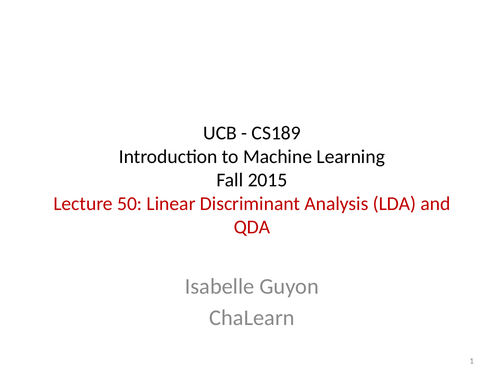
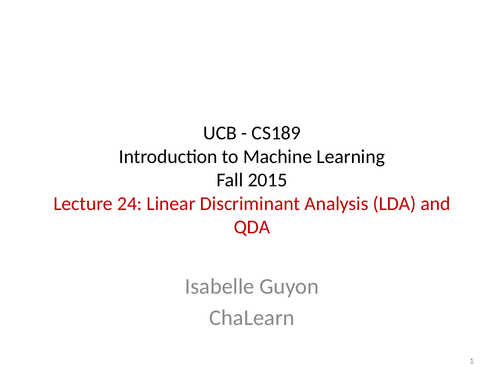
50: 50 -> 24 (130, 204)
